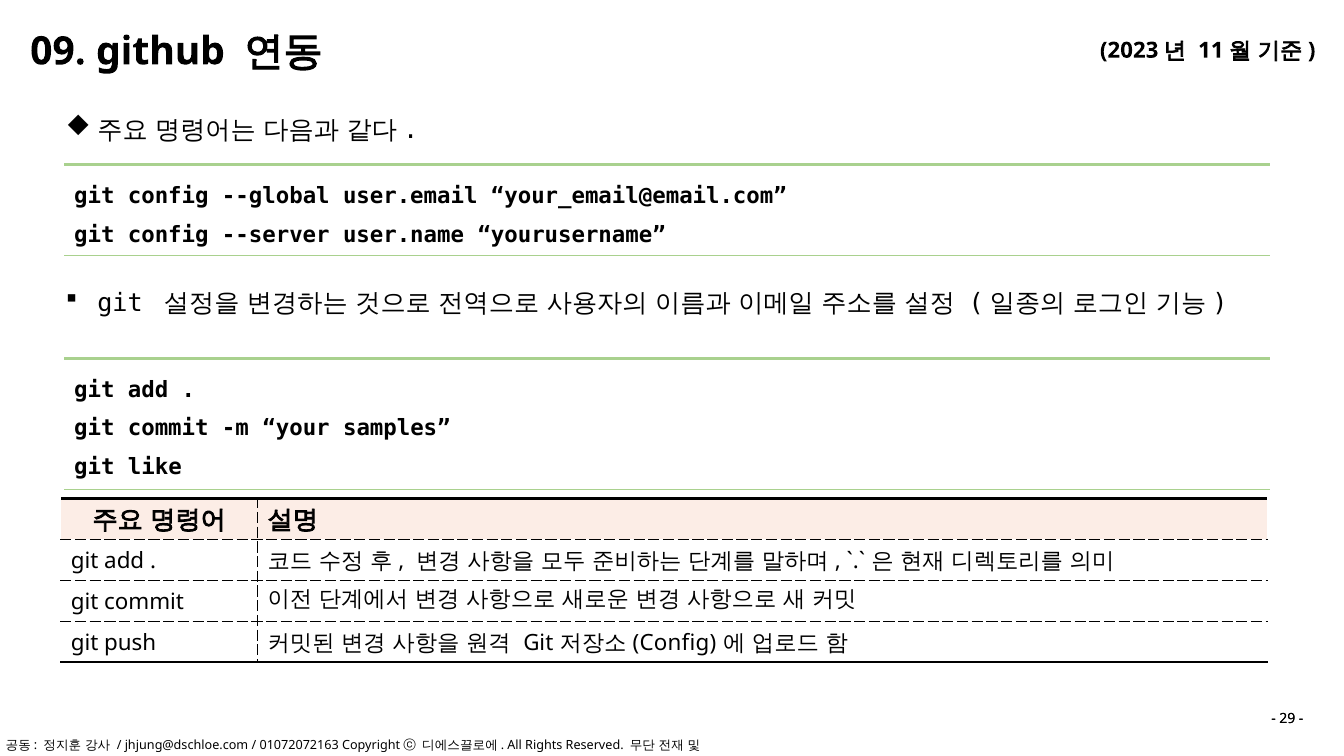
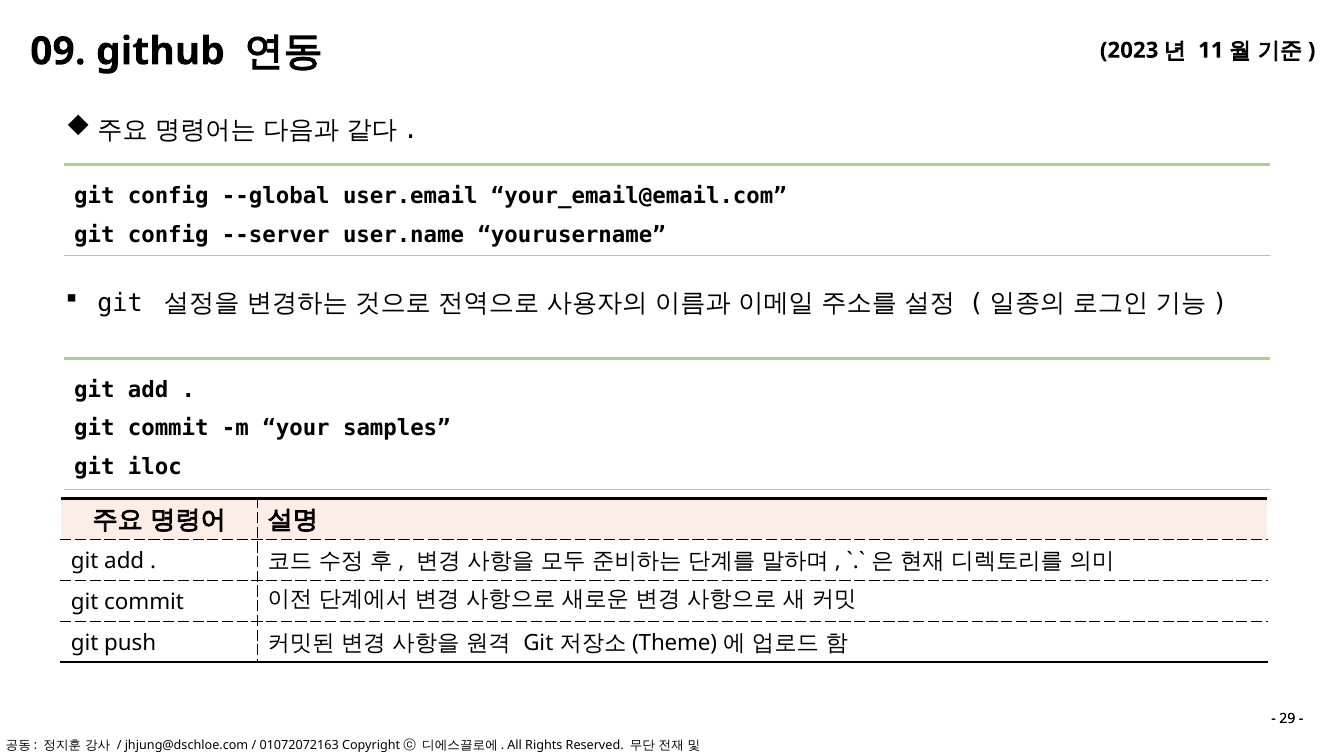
like: like -> iloc (155, 467)
Config: Config -> Theme (675, 643)
